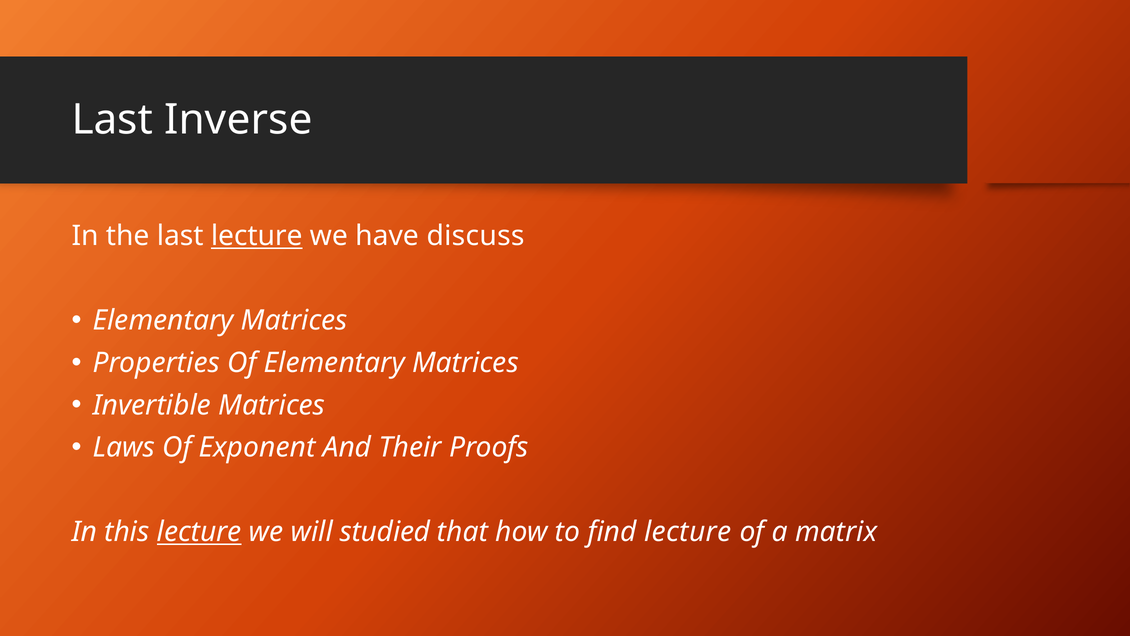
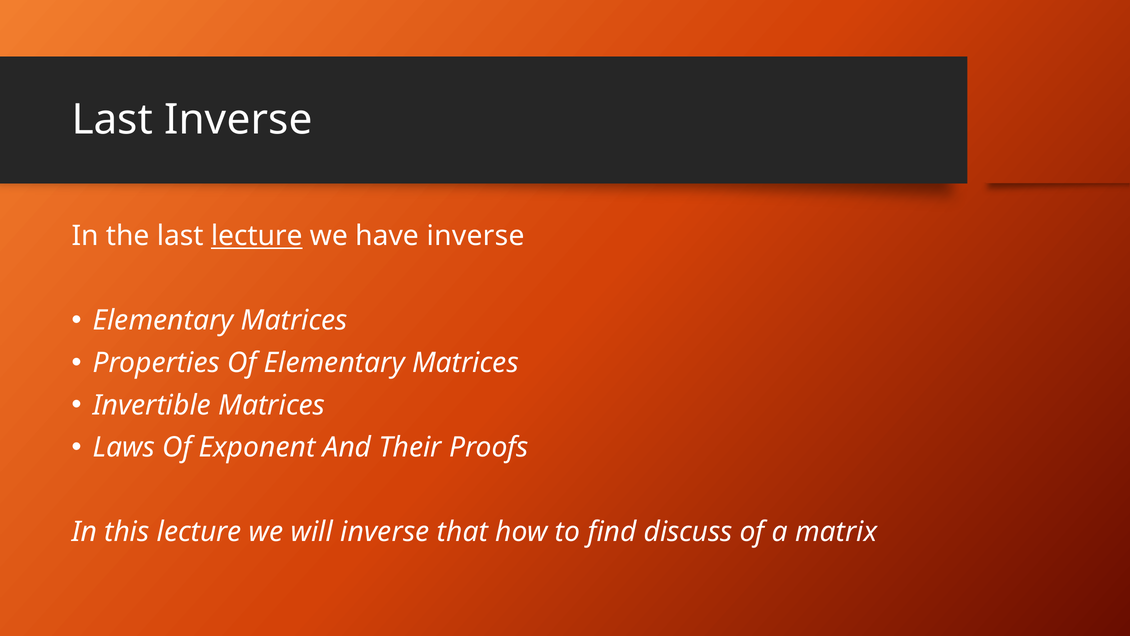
have discuss: discuss -> inverse (476, 236)
lecture underline: present -> none (199, 532)
will studied: studied -> inverse (385, 532)
find lecture: lecture -> discuss (688, 532)
